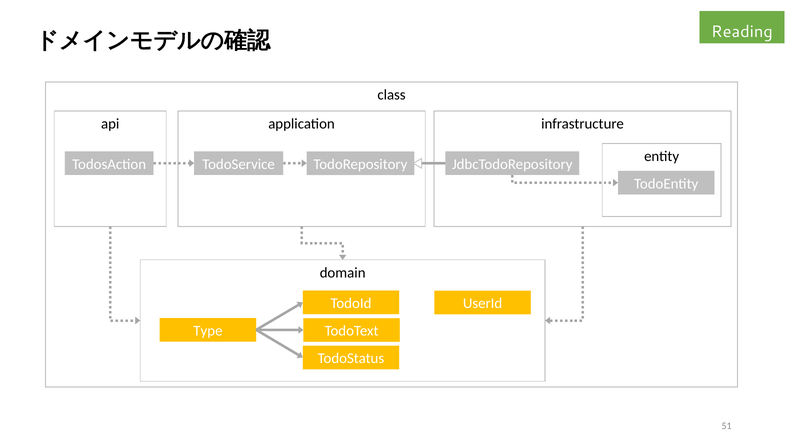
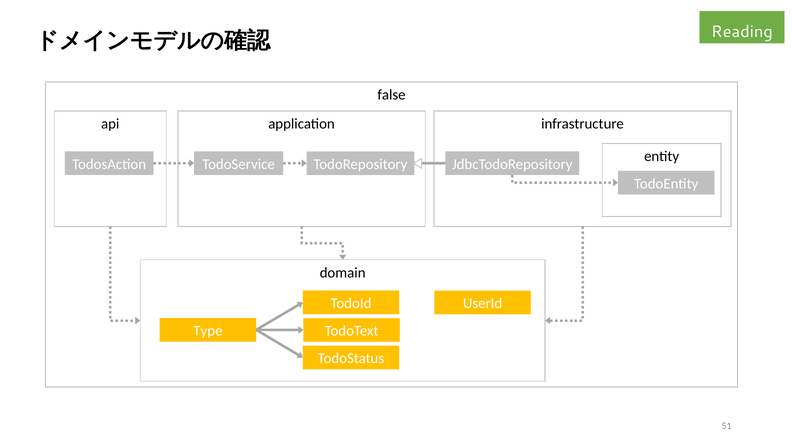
class: class -> false (392, 95)
